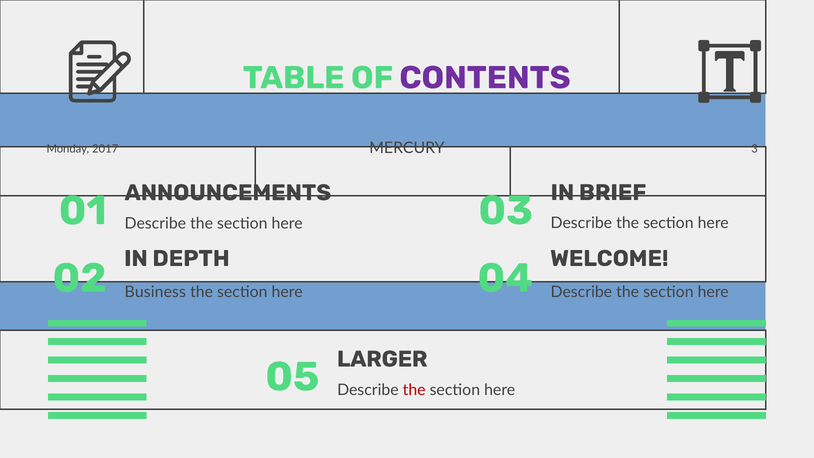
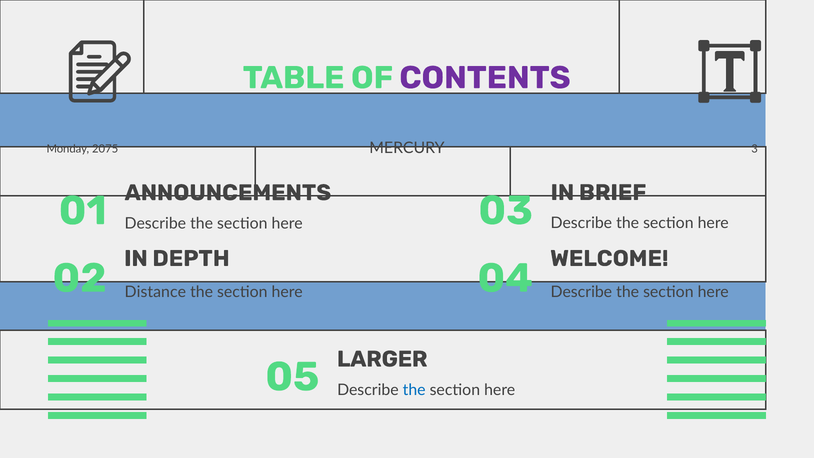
2017: 2017 -> 2075 (105, 149)
Business: Business -> Distance (155, 292)
the colour: red -> blue (414, 390)
